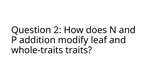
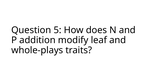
2: 2 -> 5 (58, 30)
whole-traits: whole-traits -> whole-plays (37, 50)
